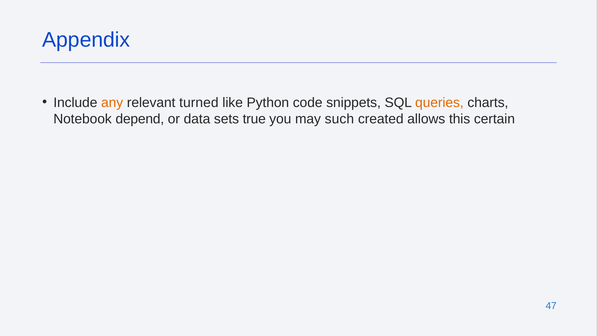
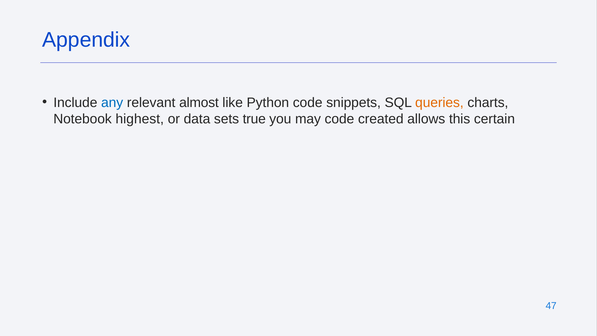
any colour: orange -> blue (112, 102)
turned: turned -> almost (199, 102)
depend: depend -> highest (140, 119)
may such: such -> code (339, 119)
